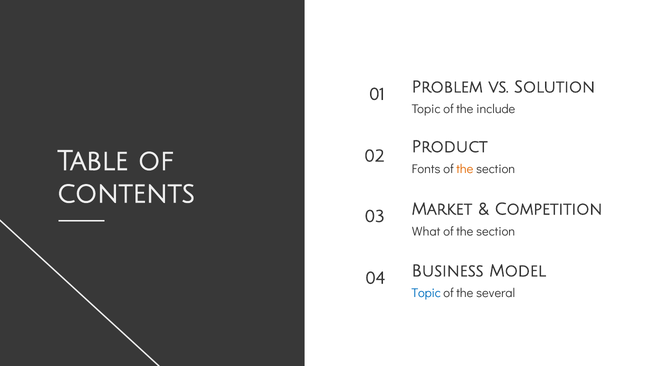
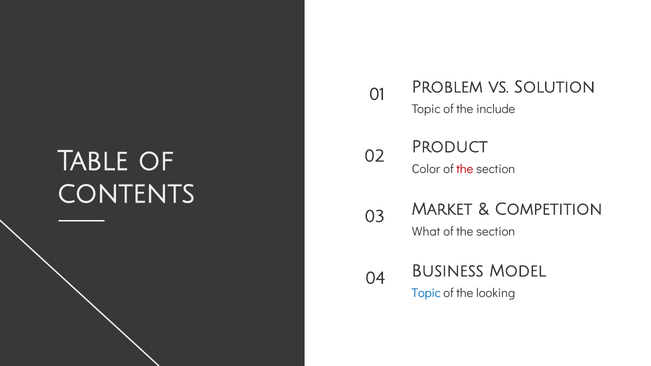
Fonts: Fonts -> Color (426, 169)
the colour: orange -> red (465, 169)
several: several -> looking (496, 293)
